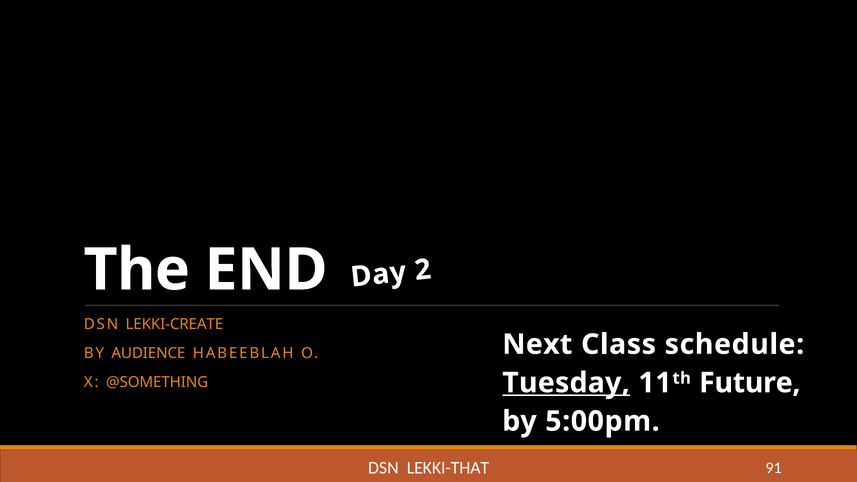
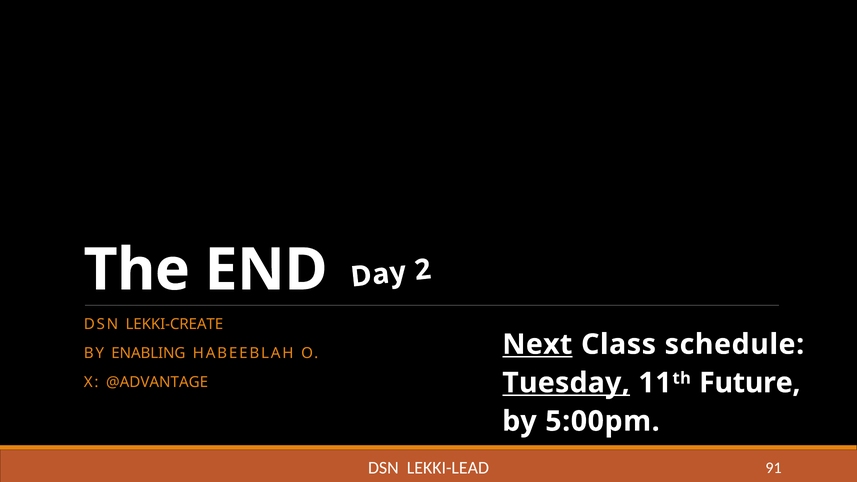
Next underline: none -> present (537, 344)
AUDIENCE: AUDIENCE -> ENABLING (148, 353)
@SOMETHING: @SOMETHING -> @ADVANTAGE (157, 382)
LEKKI-THAT: LEKKI-THAT -> LEKKI-LEAD (448, 468)
